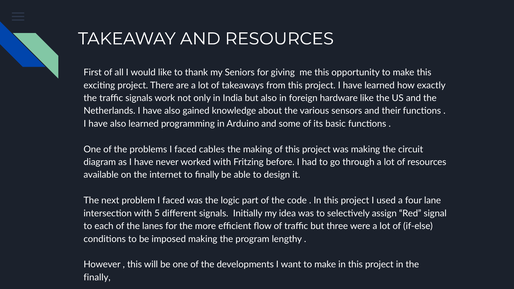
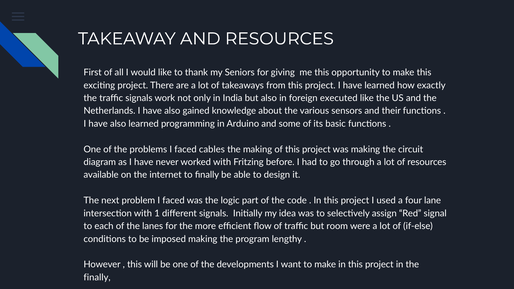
hardware: hardware -> executed (339, 98)
5: 5 -> 1 (157, 213)
three: three -> room (337, 226)
